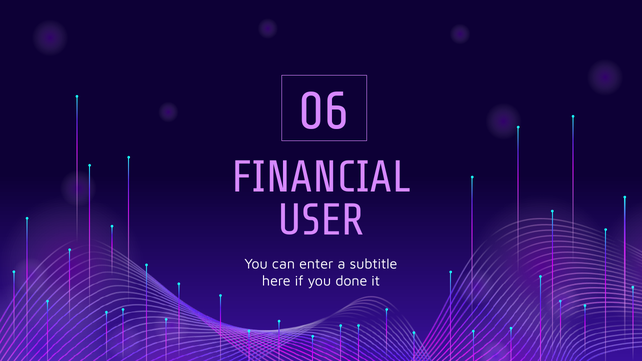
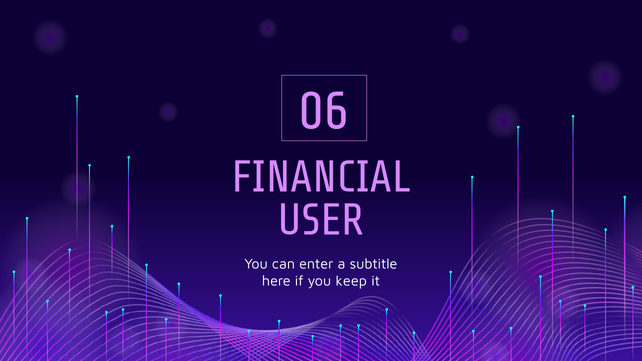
done: done -> keep (351, 281)
